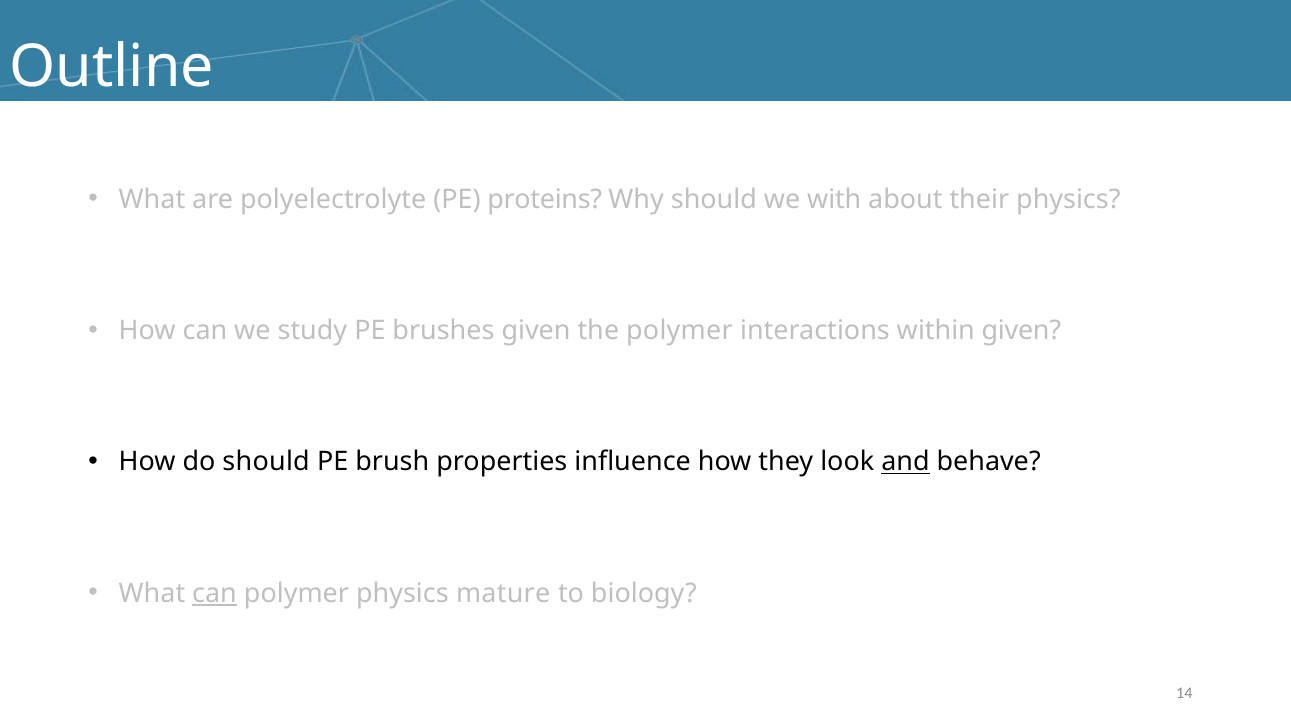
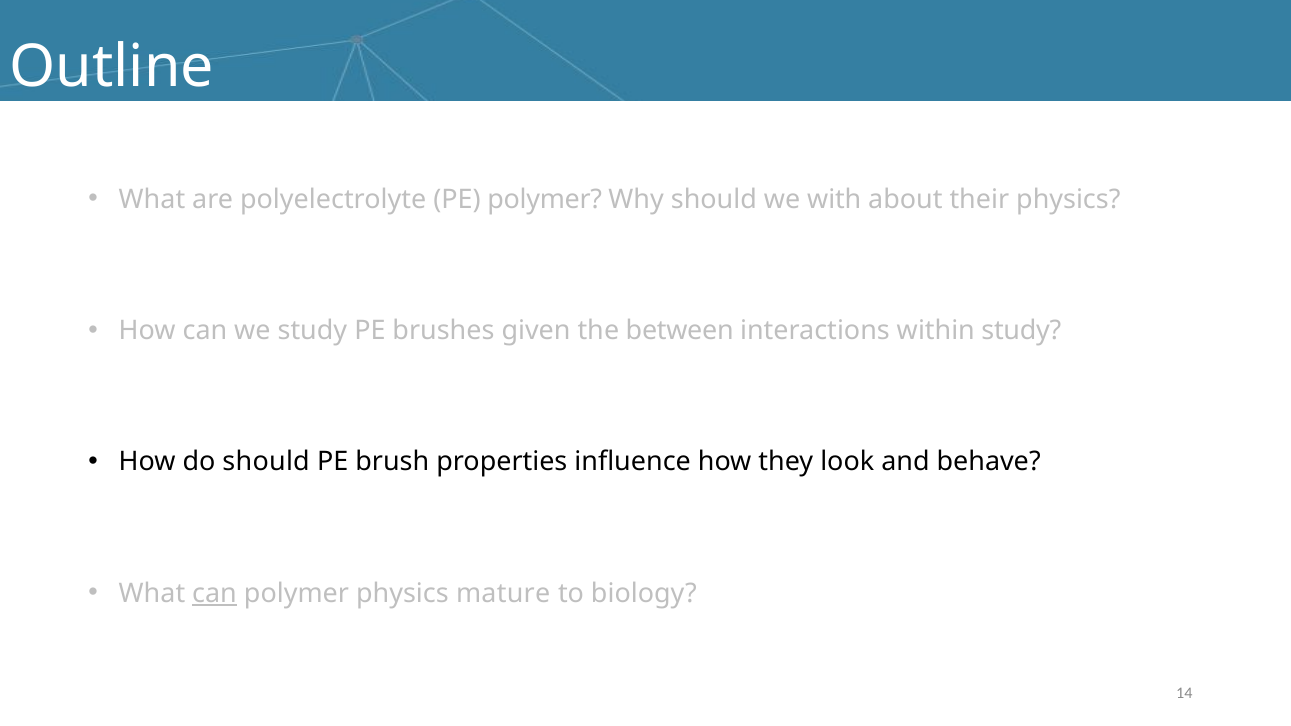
PE proteins: proteins -> polymer (545, 200)
the polymer: polymer -> between (680, 331)
within given: given -> study (1021, 331)
and underline: present -> none (905, 462)
